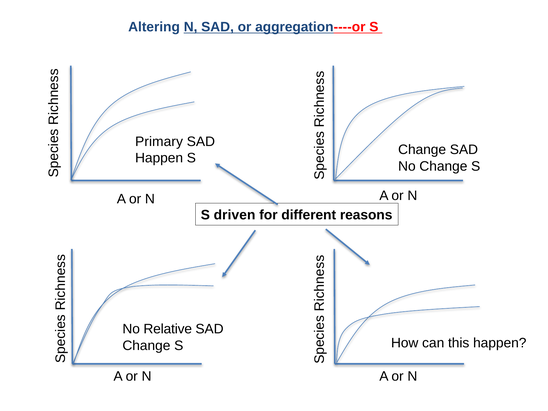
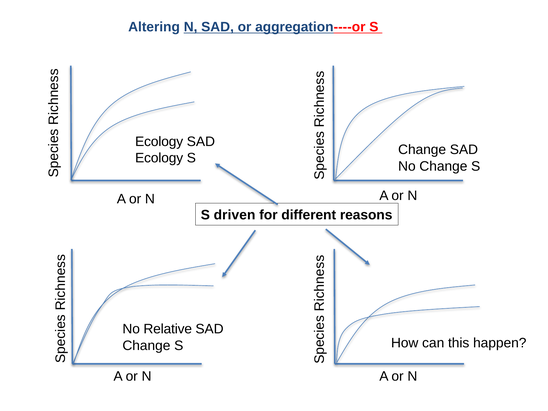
Primary: Primary -> Ecology (159, 142)
Happen: Happen -> Ecology (159, 158)
